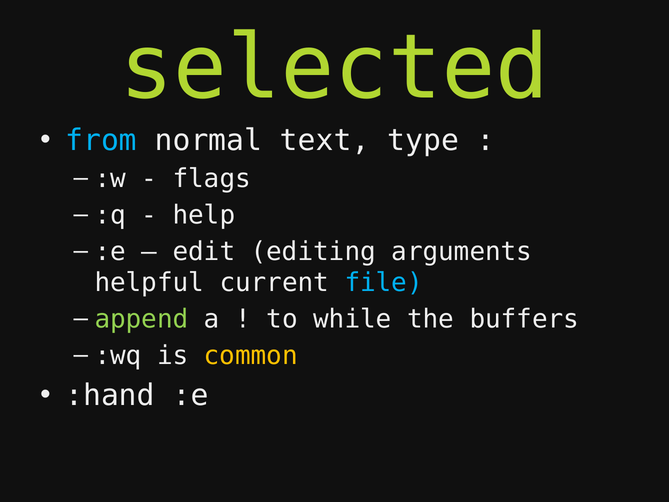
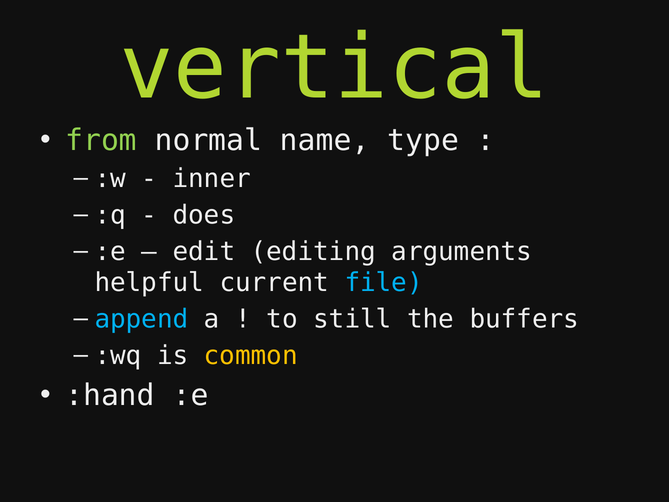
selected: selected -> vertical (334, 68)
from colour: light blue -> light green (101, 140)
text: text -> name (325, 140)
flags: flags -> inner (212, 179)
help: help -> does (204, 215)
append colour: light green -> light blue (141, 319)
while: while -> still (352, 319)
